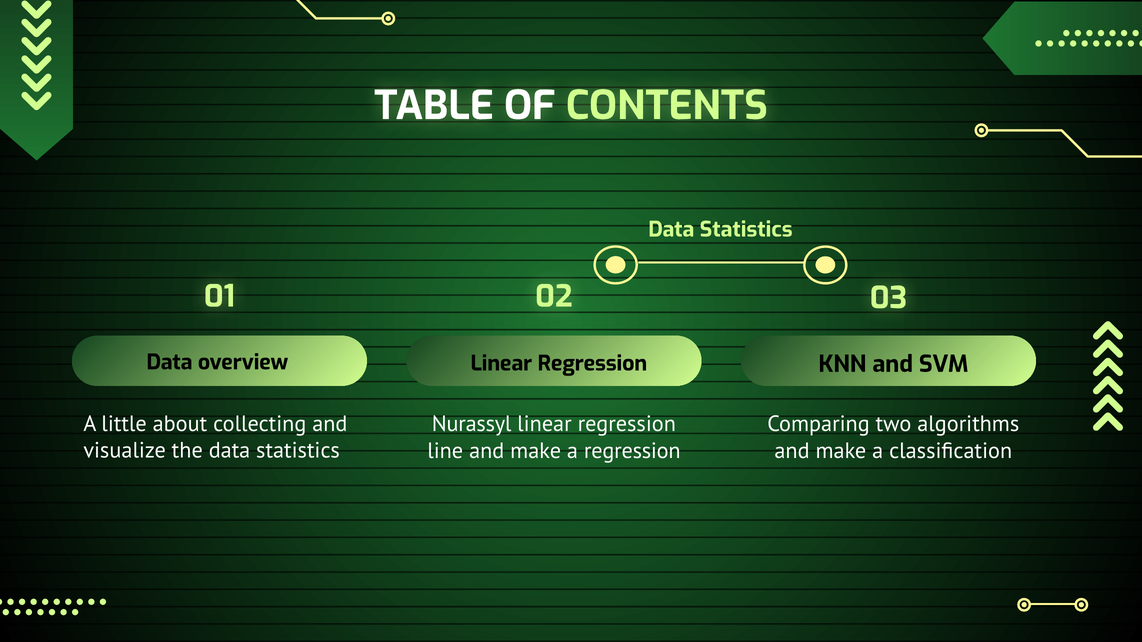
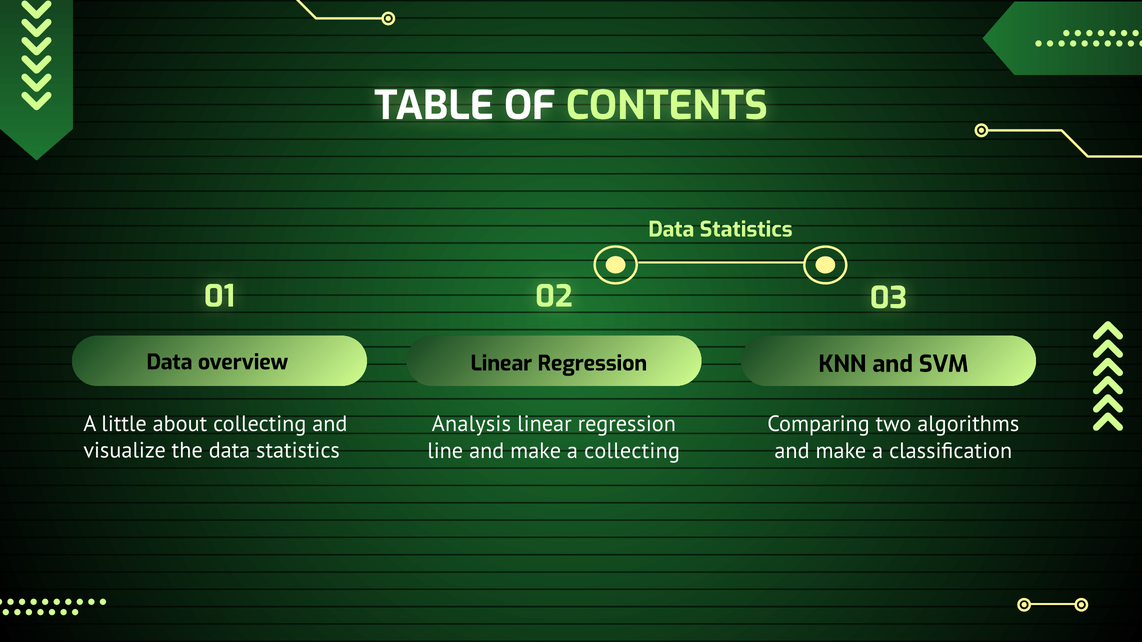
Nurassyl: Nurassyl -> Analysis (471, 424)
a regression: regression -> collecting (632, 451)
